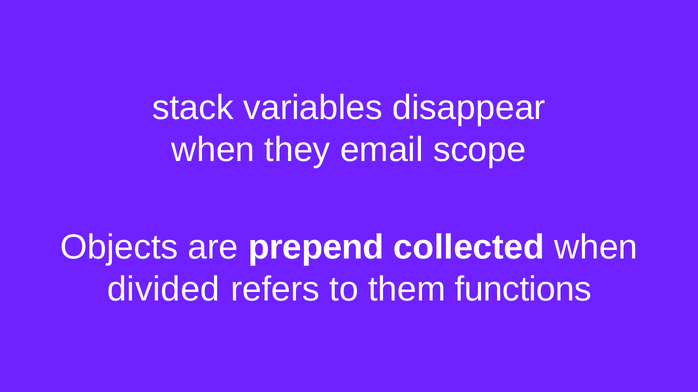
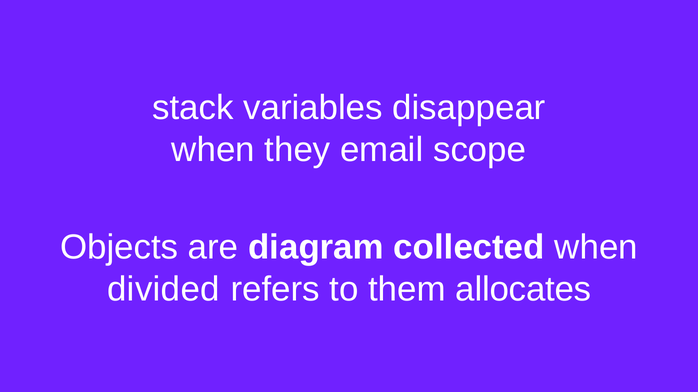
prepend: prepend -> diagram (316, 248)
functions: functions -> allocates (523, 289)
